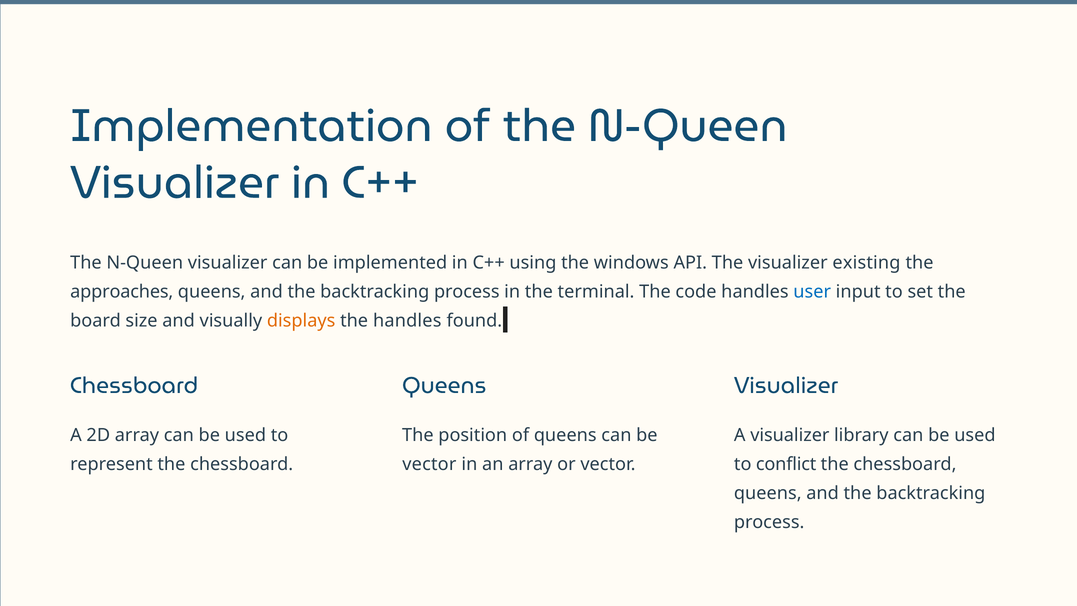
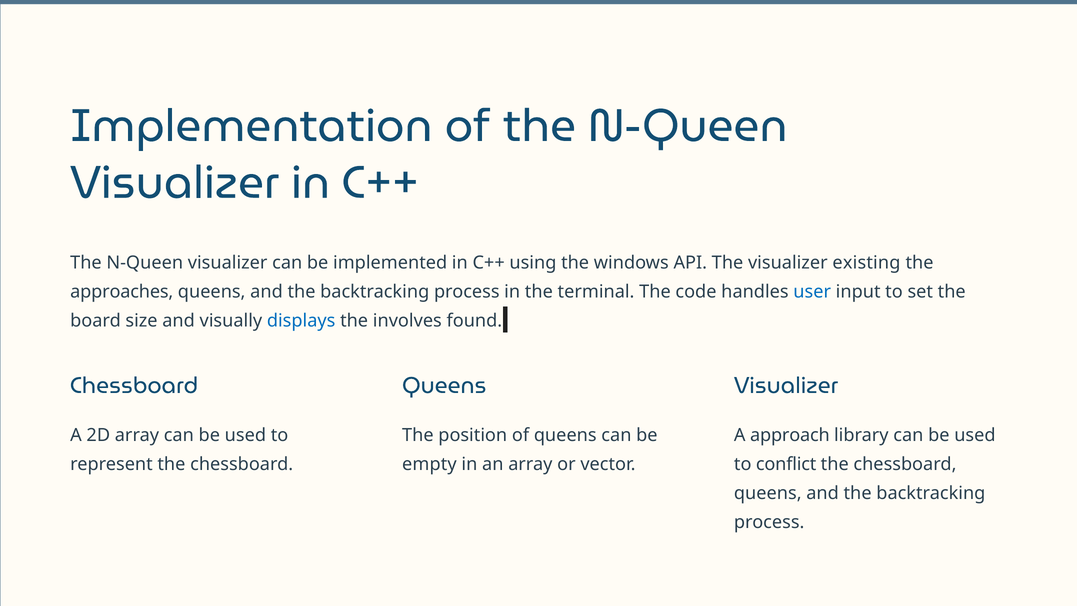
displays colour: orange -> blue (301, 321)
the handles: handles -> involves (407, 321)
A visualizer: visualizer -> approach (790, 435)
vector: vector -> empty (429, 464)
